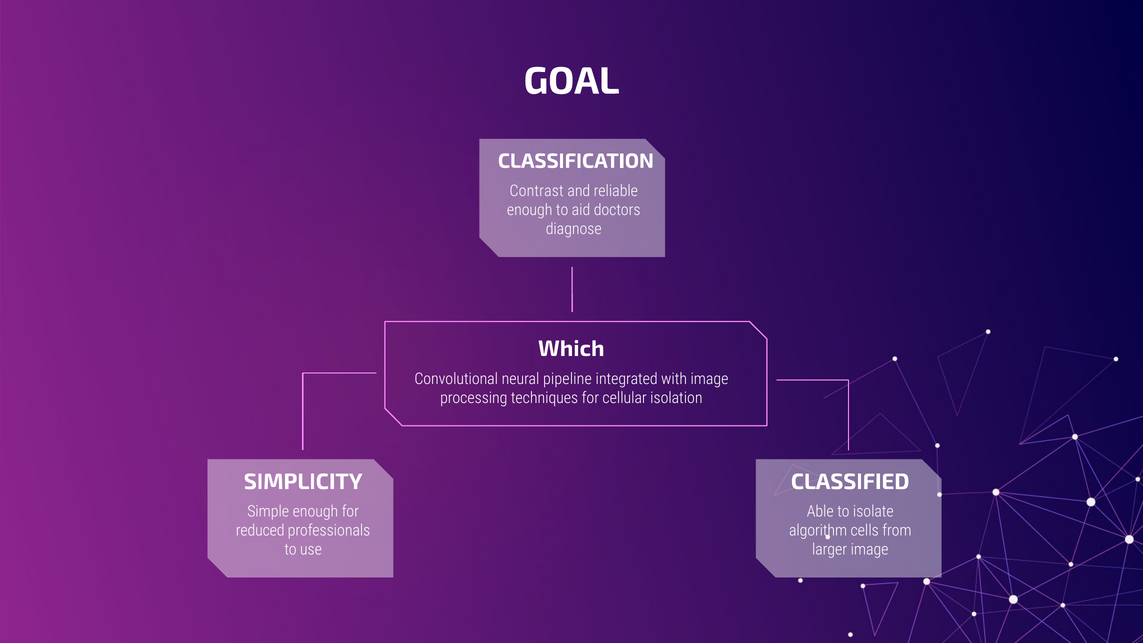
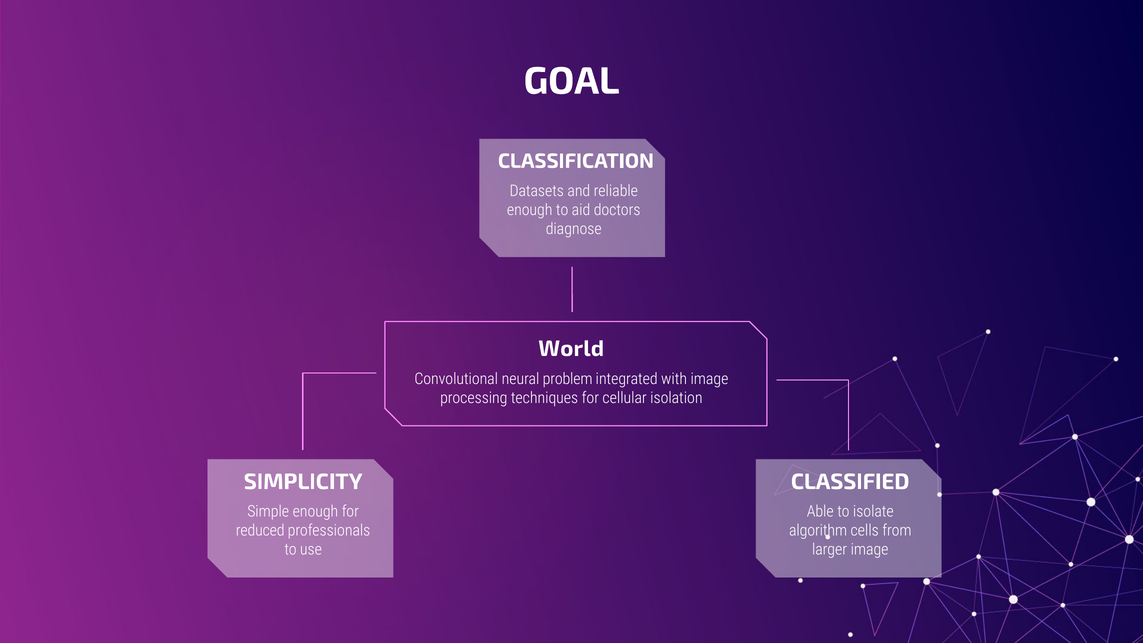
Contrast: Contrast -> Datasets (537, 191)
Which: Which -> World (571, 349)
pipeline: pipeline -> problem (568, 379)
